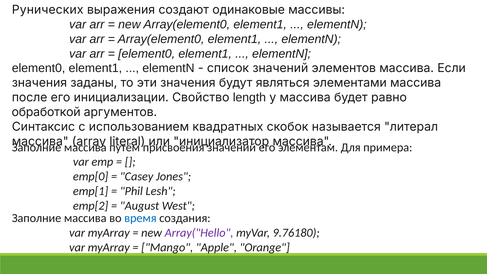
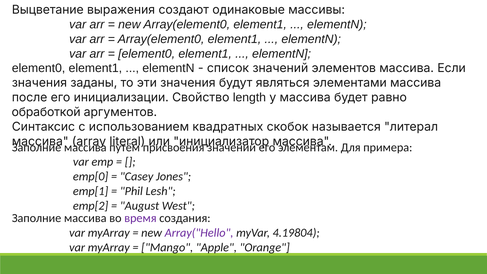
Рунических: Рунических -> Выцветание (48, 10)
время colour: blue -> purple (140, 218)
9.76180: 9.76180 -> 4.19804 (296, 233)
